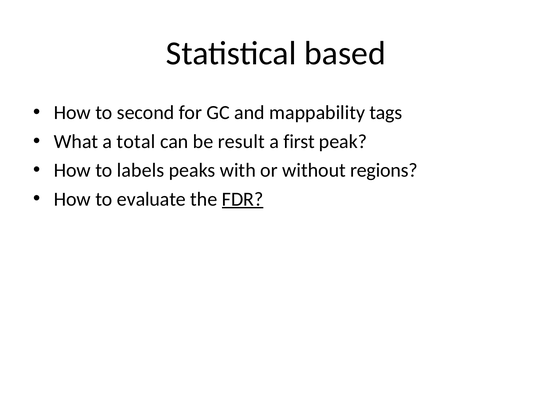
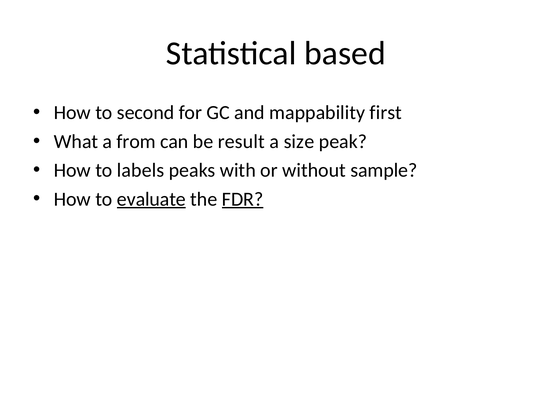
tags: tags -> first (386, 113)
total: total -> from (136, 142)
first: first -> size (299, 142)
regions: regions -> sample (384, 170)
evaluate underline: none -> present (151, 199)
